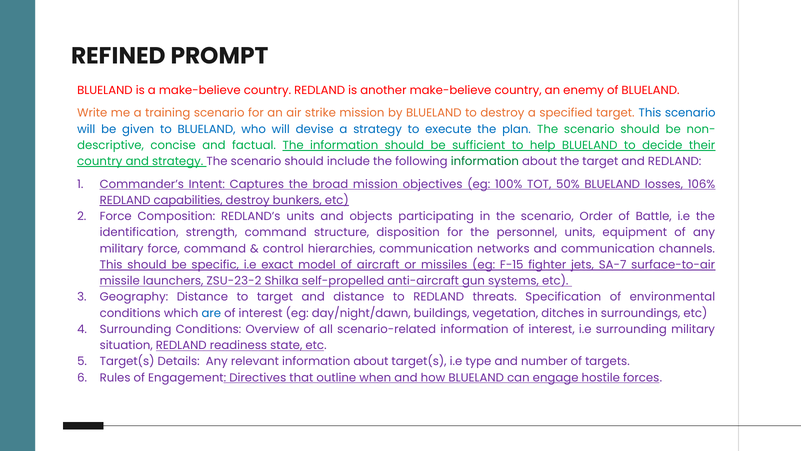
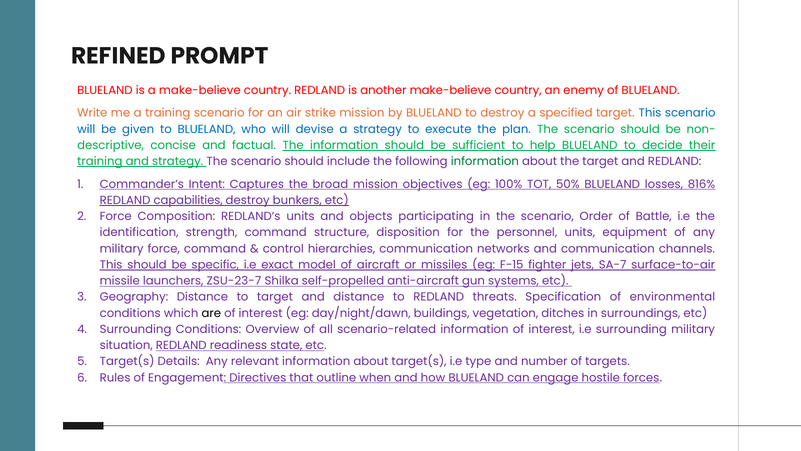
country: country -> training (100, 161)
106%: 106% -> 816% (702, 184)
ZSU-23-2: ZSU-23-2 -> ZSU-23-7 (234, 281)
are colour: blue -> black (211, 313)
